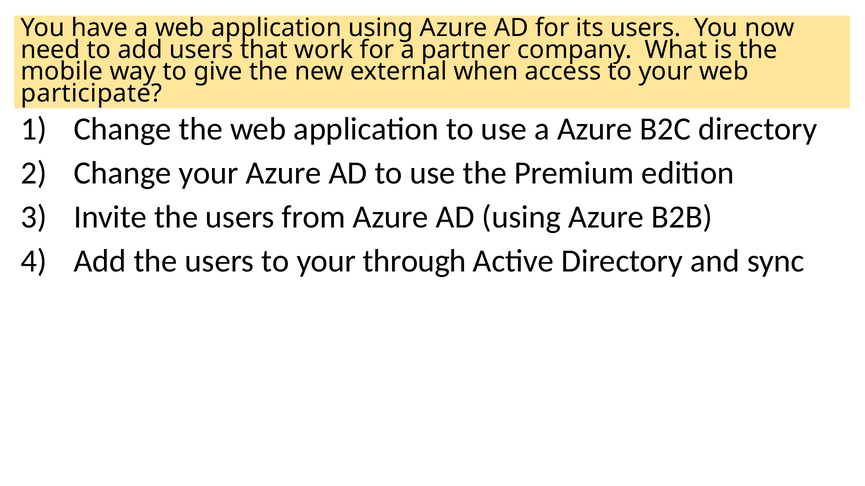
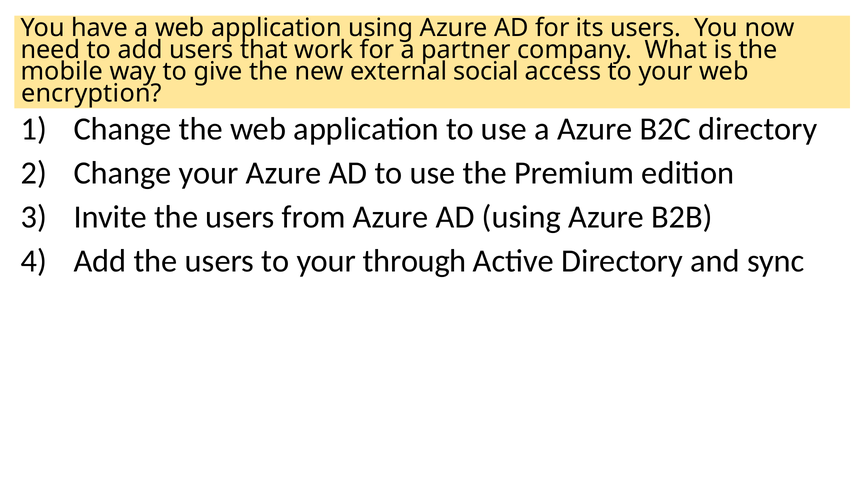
when: when -> social (486, 72)
participate: participate -> encryption (91, 93)
